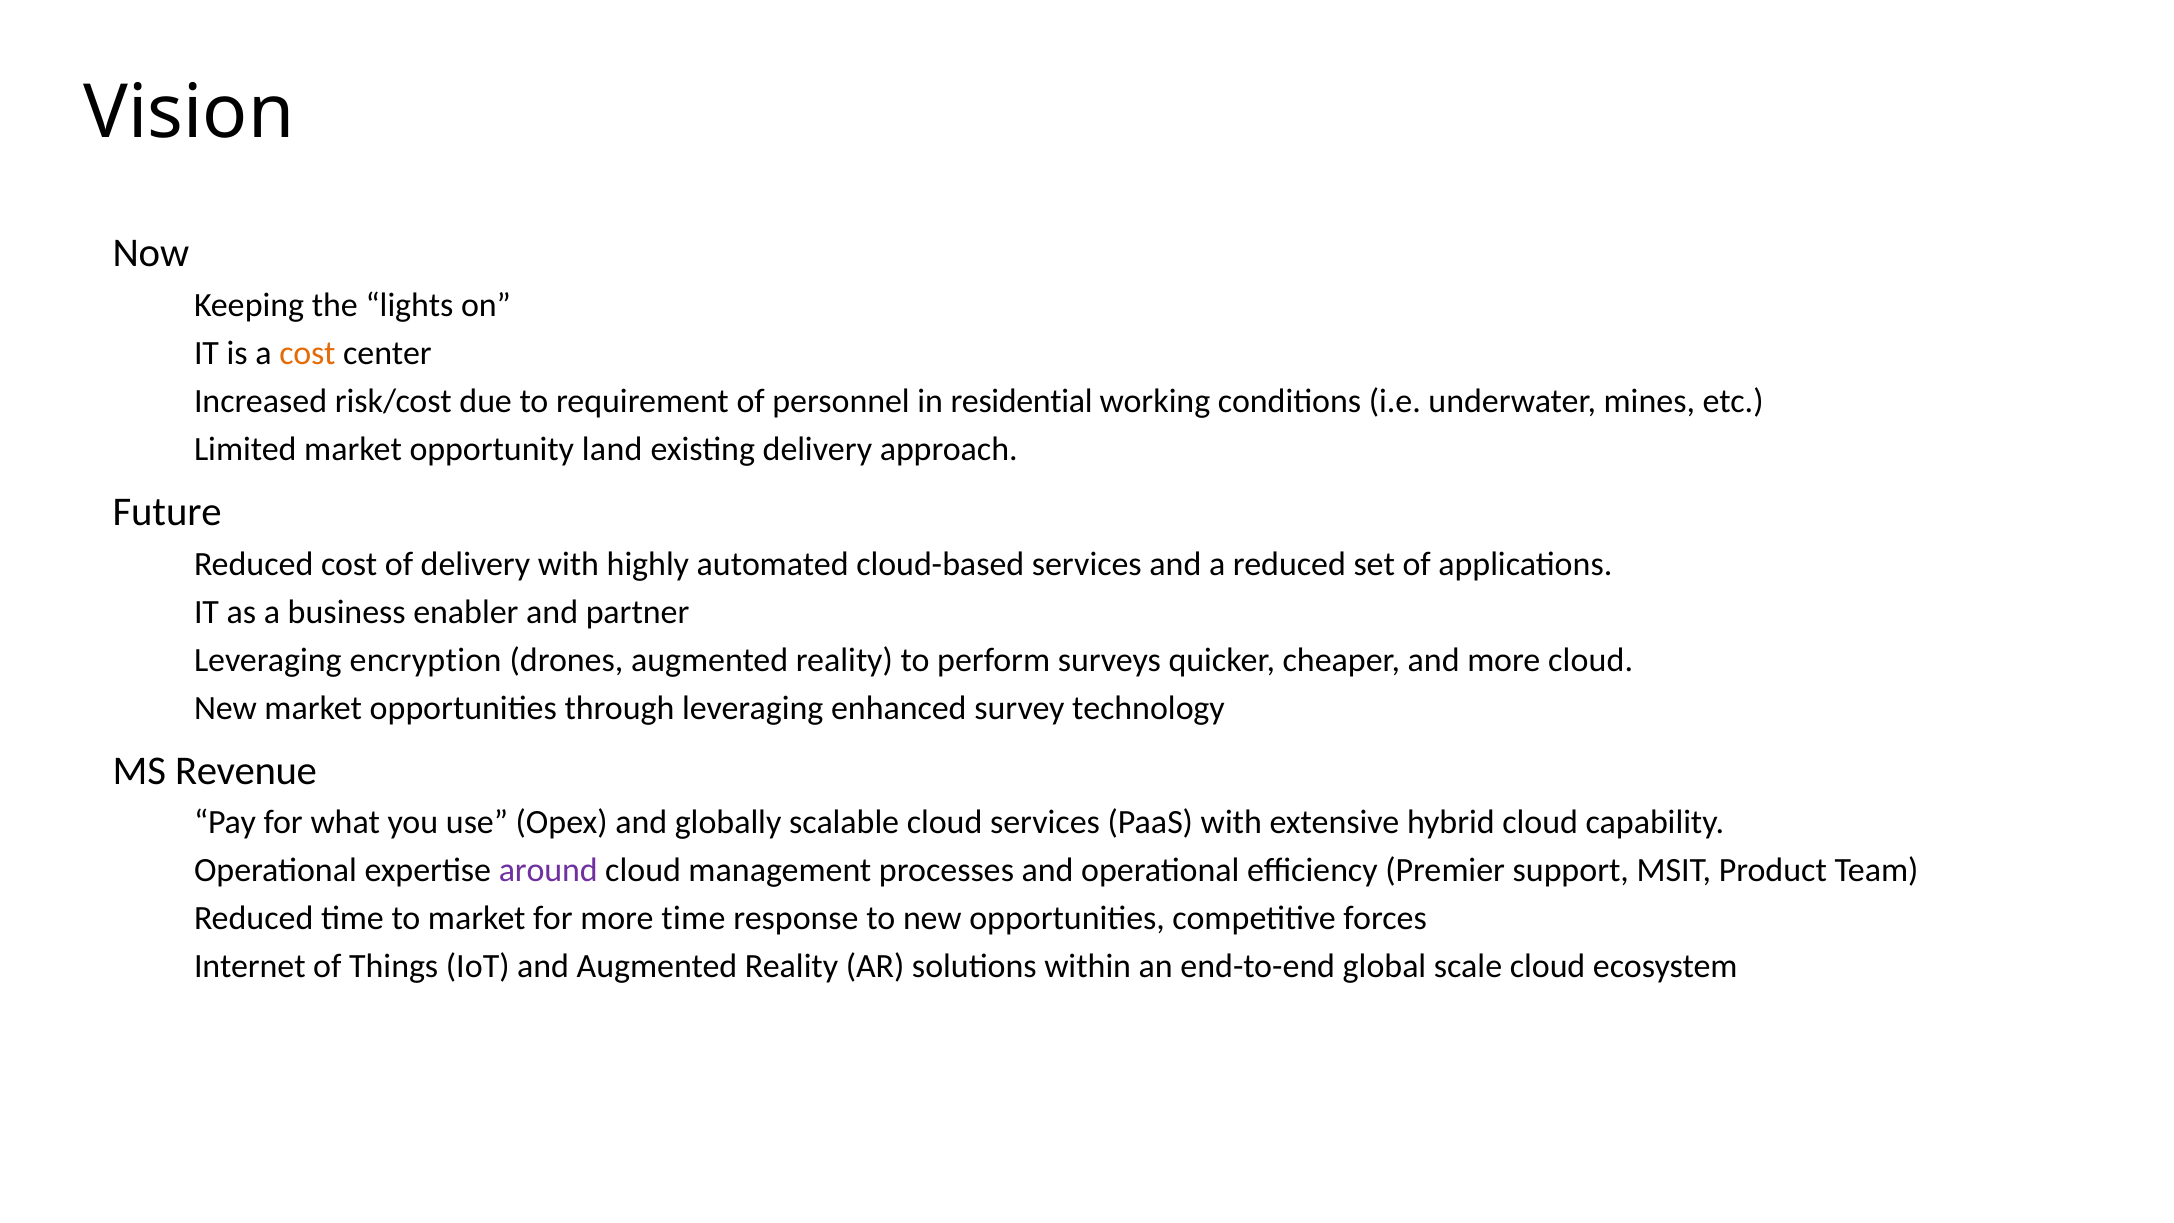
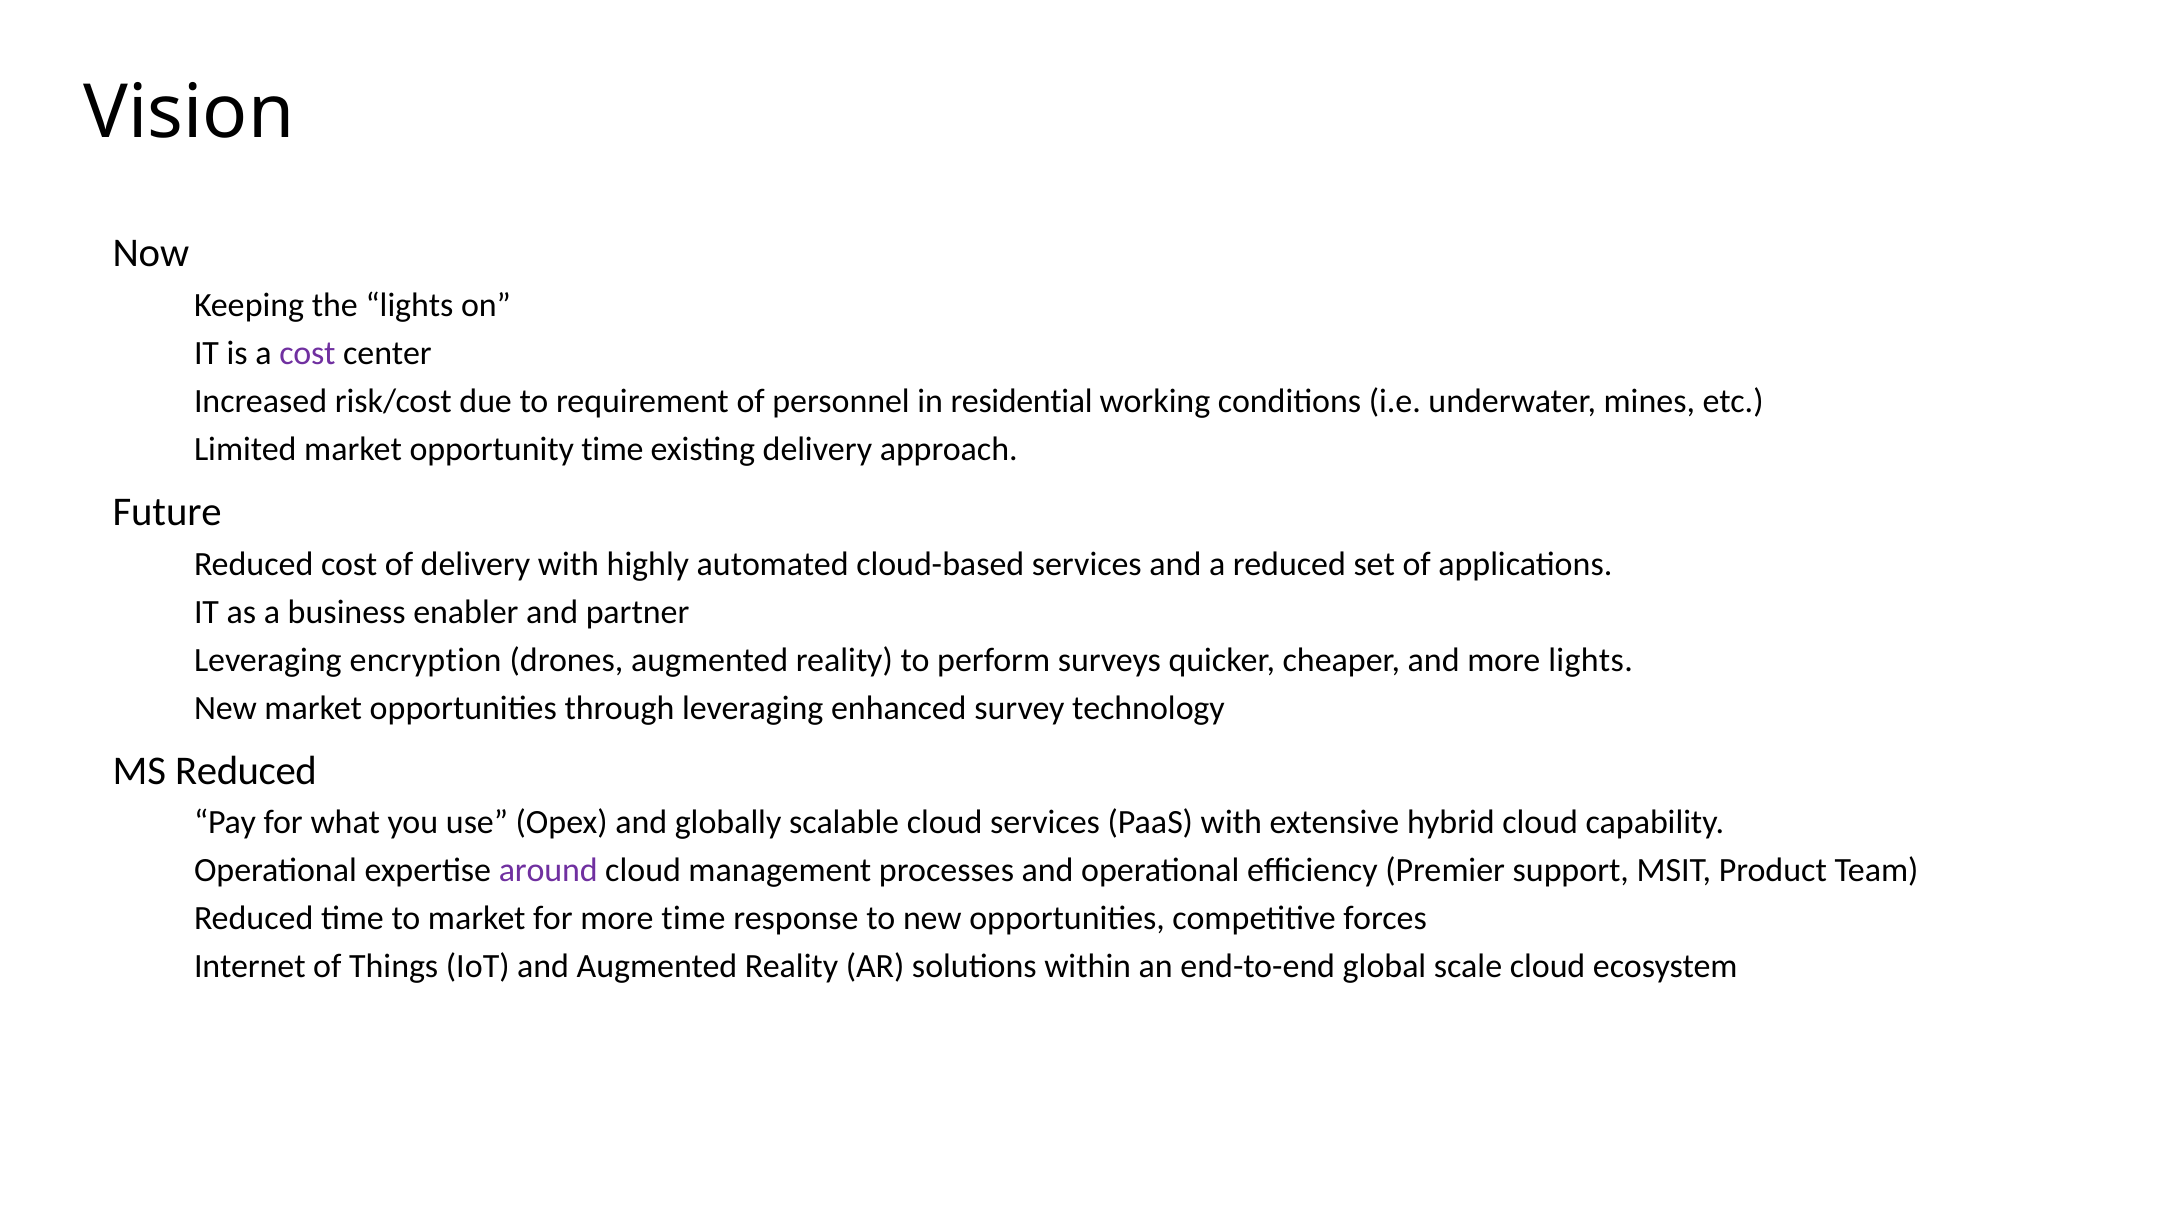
cost colour: orange -> purple (307, 353)
opportunity land: land -> time (612, 449)
more cloud: cloud -> lights (1591, 660)
MS Revenue: Revenue -> Reduced (246, 771)
